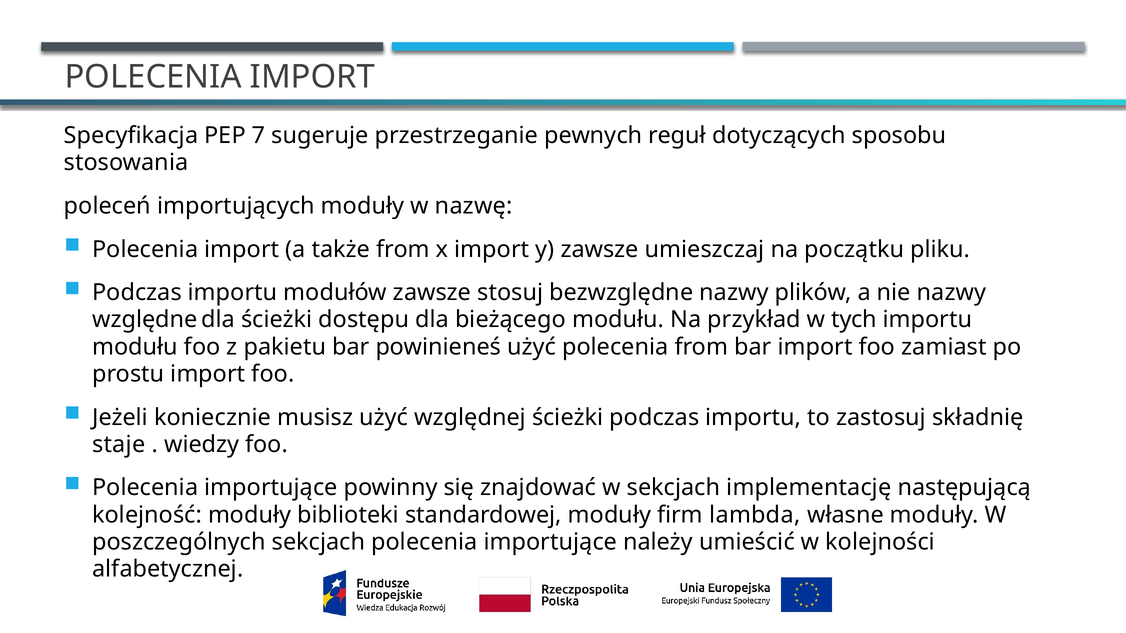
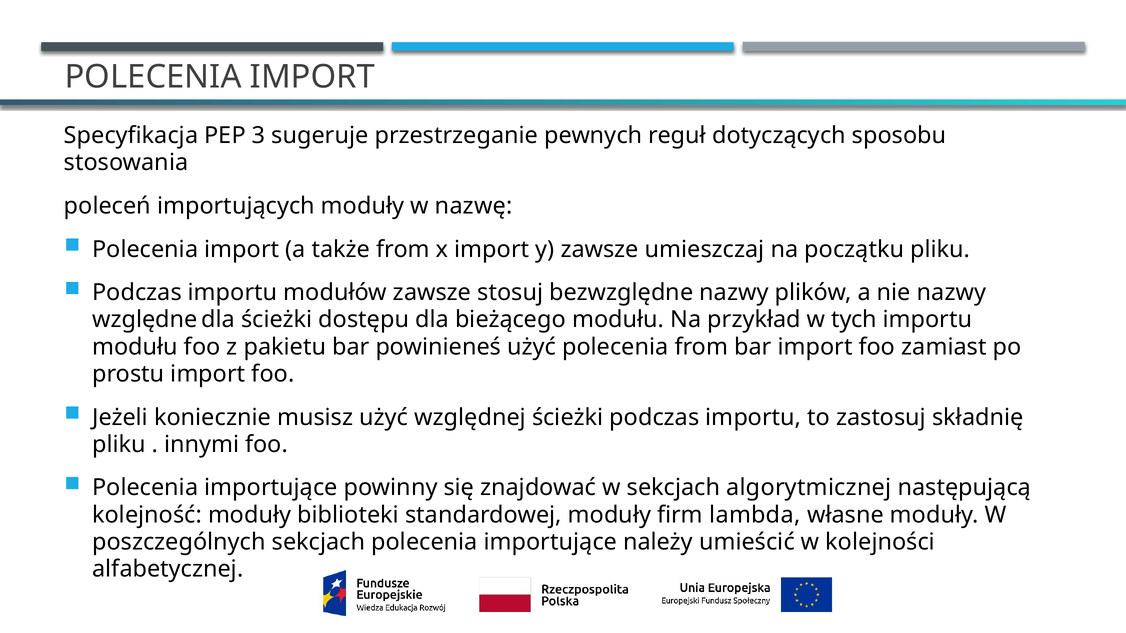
7: 7 -> 3 (259, 136)
staje: staje -> pliku (119, 445)
wiedzy: wiedzy -> innymi (202, 445)
implementację: implementację -> algorytmicznej (809, 488)
